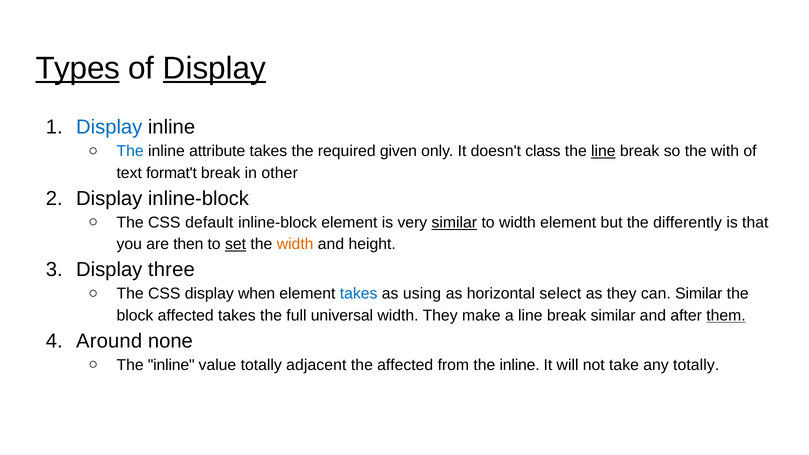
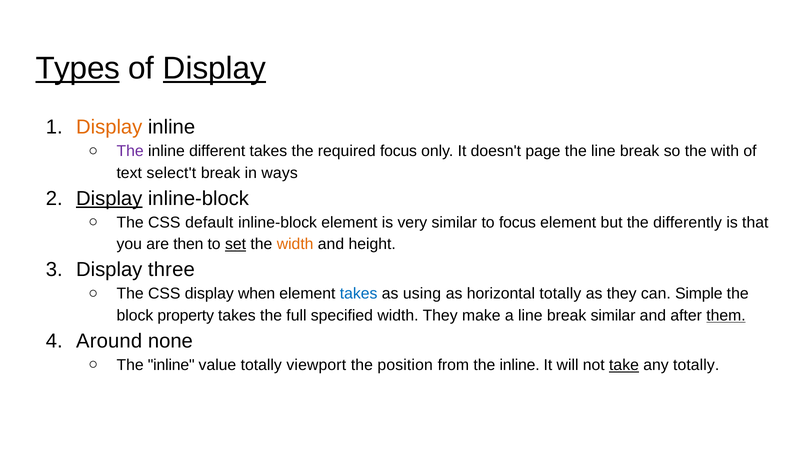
Display colour: blue -> orange (109, 127)
The colour: blue -> purple (130, 151)
attribute: attribute -> different (217, 151)
required given: given -> focus (398, 151)
class: class -> page (543, 151)
line underline: present -> none (603, 151)
format't: format't -> select't (171, 173)
other: other -> ways (280, 173)
Display underline: none -> present (109, 199)
similar underline: present -> none (454, 223)
to width: width -> focus (517, 223)
horizontal select: select -> totally (560, 294)
can Similar: Similar -> Simple (699, 294)
block affected: affected -> property (186, 316)
universal: universal -> specified (342, 316)
adjacent: adjacent -> viewport (316, 365)
the affected: affected -> position (405, 365)
take underline: none -> present (624, 365)
